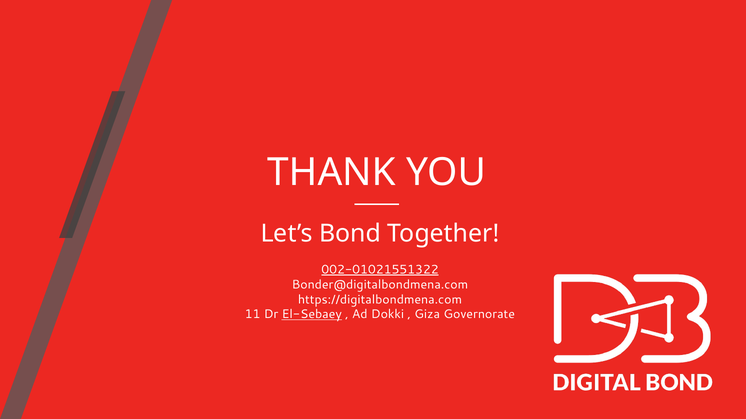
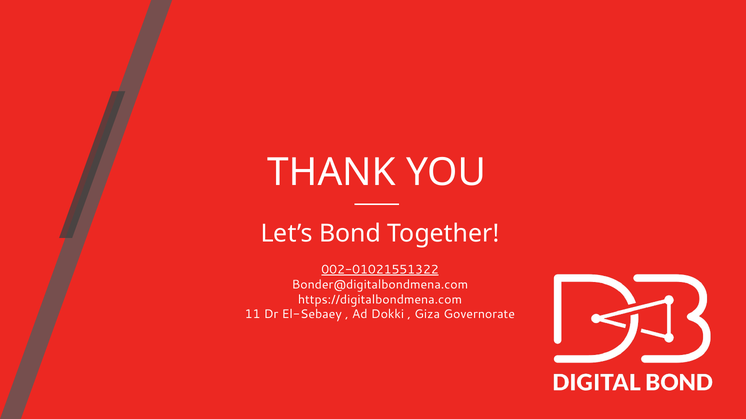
El-Sebaey underline: present -> none (312, 315)
